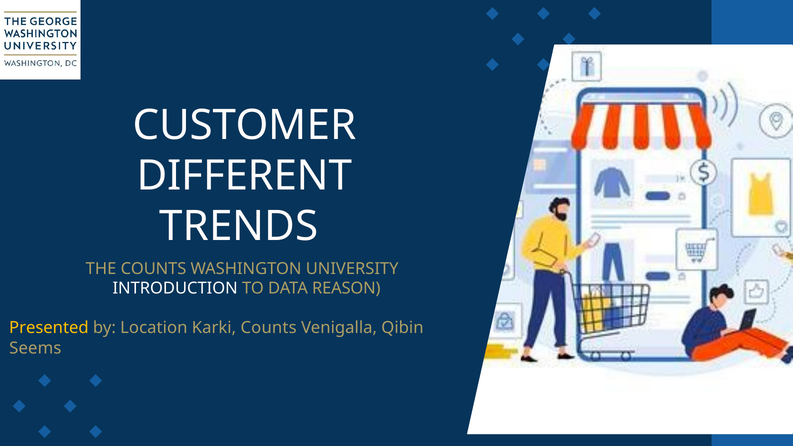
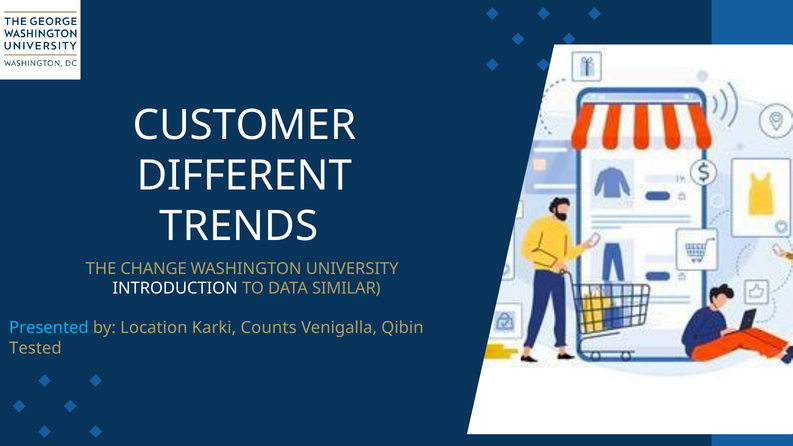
THE COUNTS: COUNTS -> CHANGE (154, 269)
REASON: REASON -> SIMILAR (346, 289)
Presented colour: yellow -> light blue (49, 328)
Seems: Seems -> Tested (35, 348)
